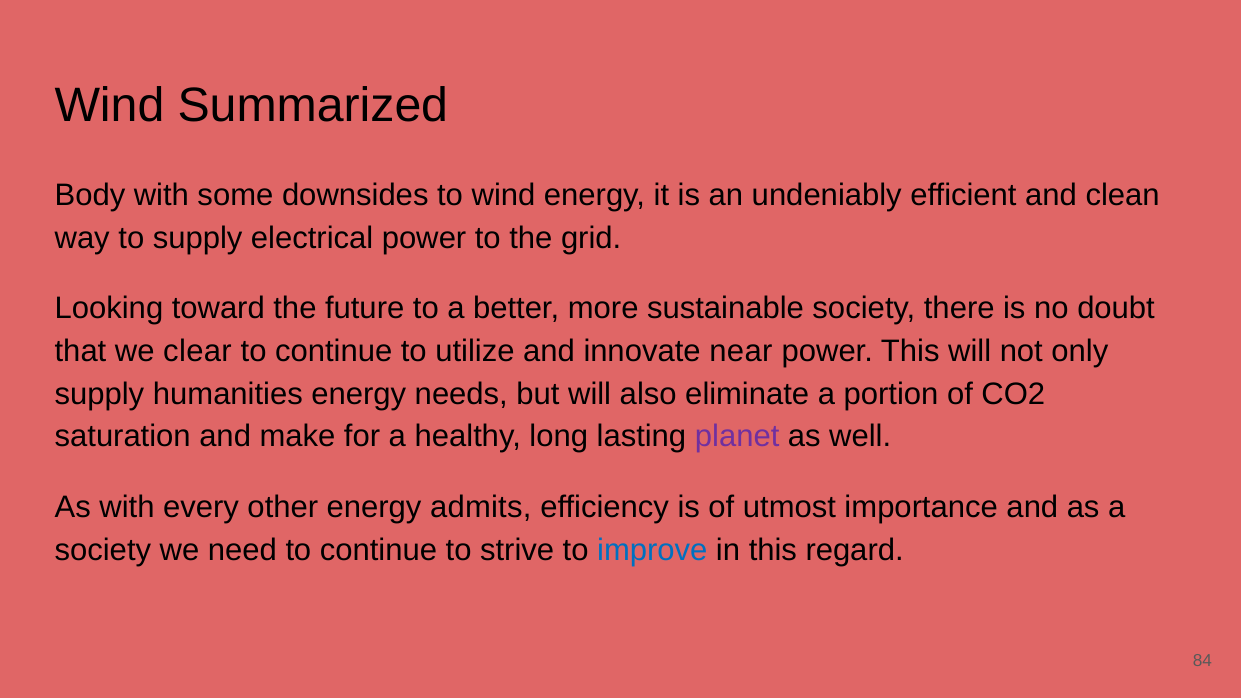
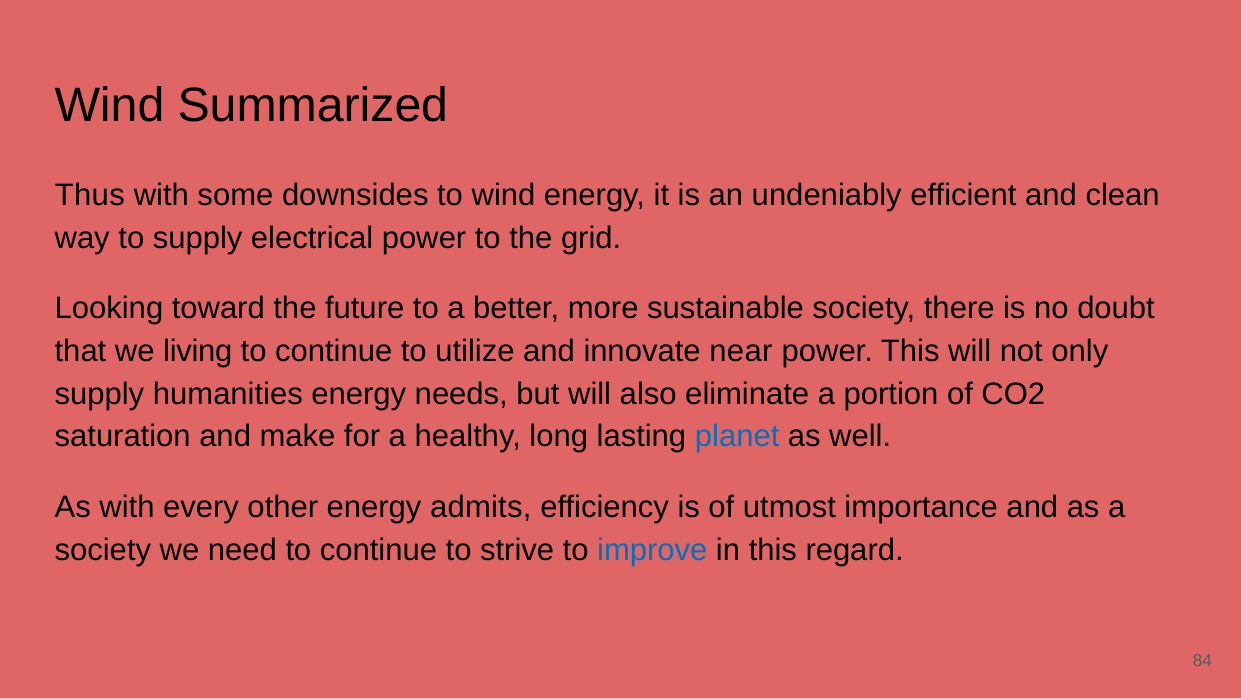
Body: Body -> Thus (90, 195)
clear: clear -> living (198, 351)
planet colour: purple -> blue (737, 437)
